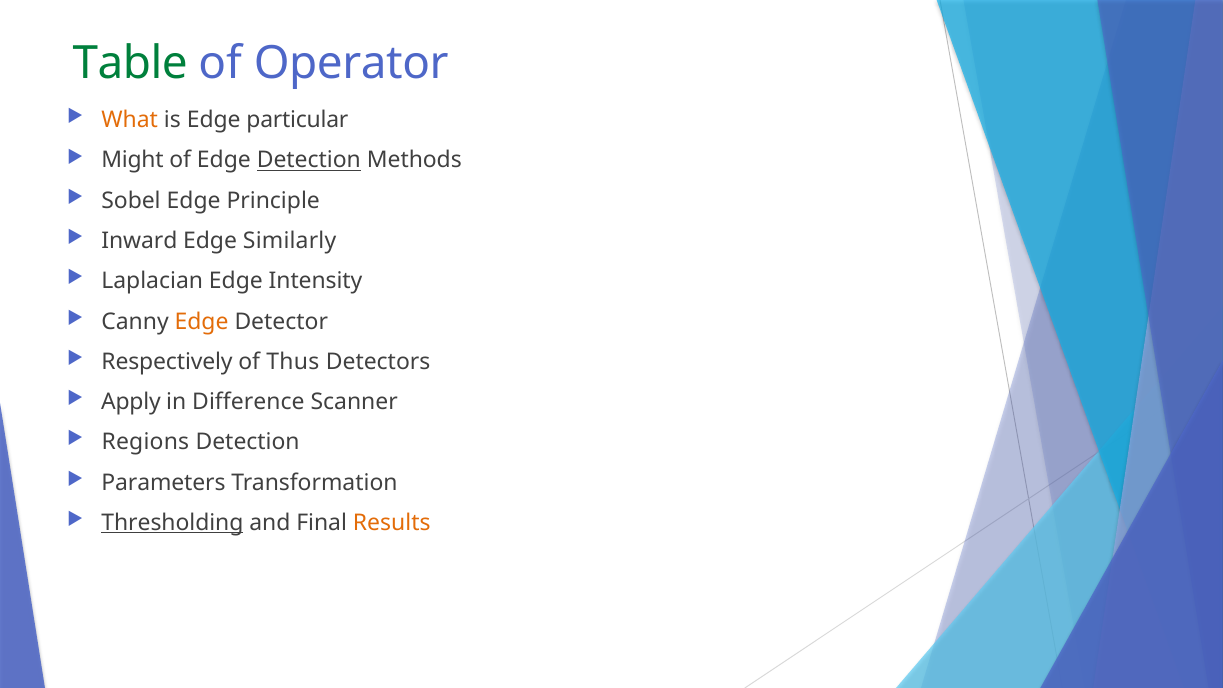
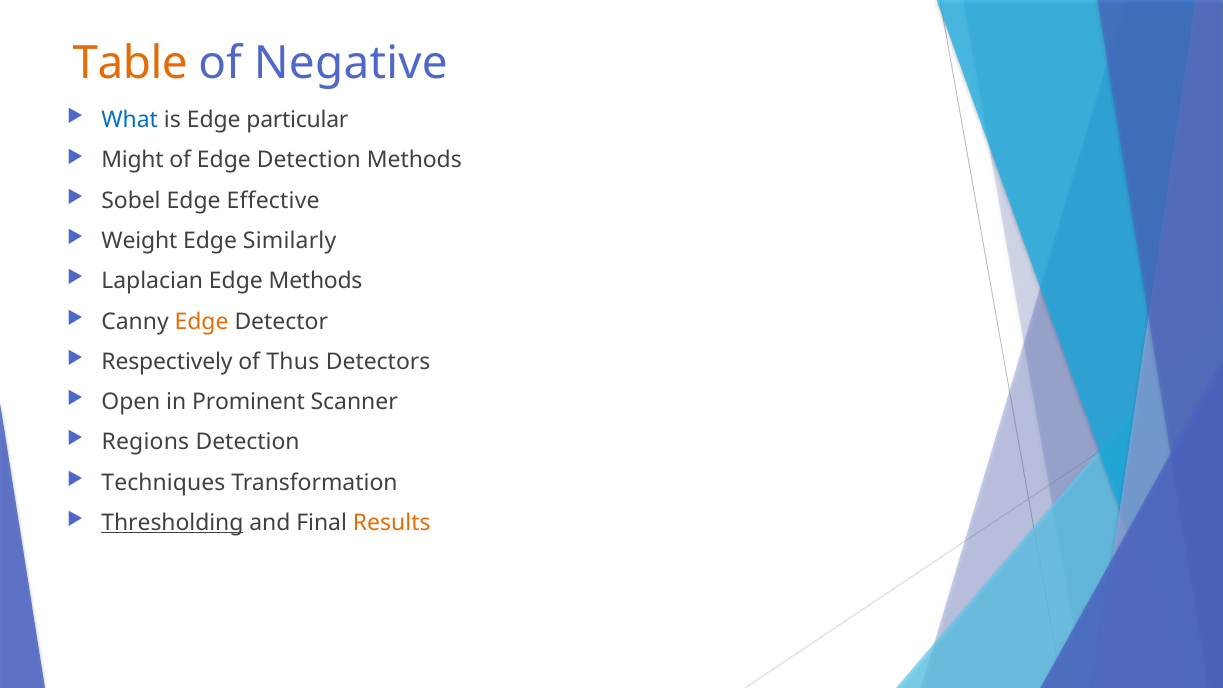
Table colour: green -> orange (130, 64)
Operator: Operator -> Negative (351, 64)
What colour: orange -> blue (130, 120)
Detection underline: present -> none (309, 160)
Principle: Principle -> Effective (273, 201)
Inward: Inward -> Weight (139, 241)
Edge Intensity: Intensity -> Methods (316, 281)
Apply: Apply -> Open (131, 402)
Difference: Difference -> Prominent (249, 402)
Parameters: Parameters -> Techniques (163, 482)
